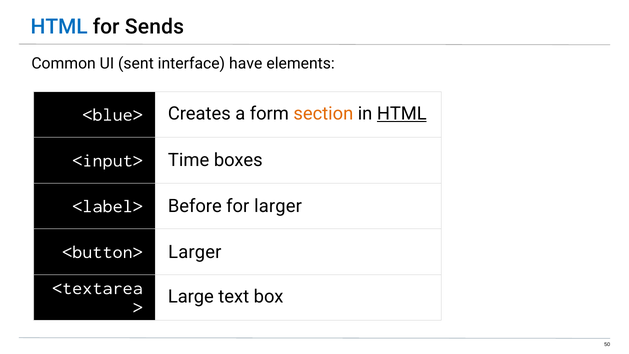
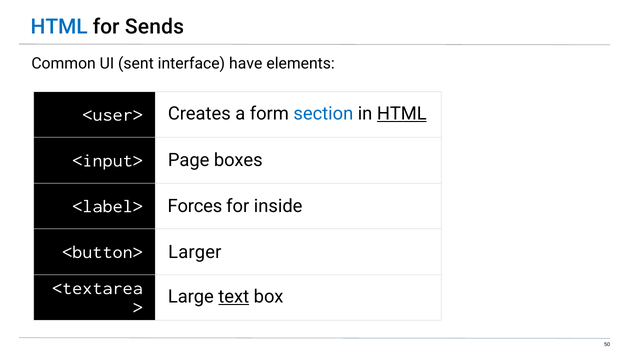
<blue>: <blue> -> <user> (113, 115)
section colour: orange -> blue (323, 114)
Time: Time -> Page (189, 160)
Before: Before -> Forces (195, 206)
for larger: larger -> inside (278, 206)
text underline: none -> present (234, 297)
